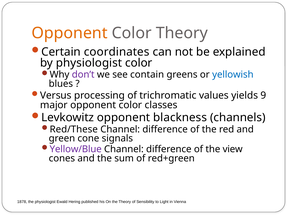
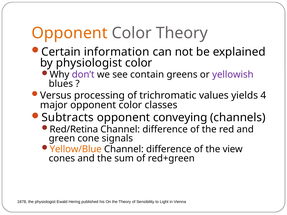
coordinates: coordinates -> information (117, 52)
yellowish colour: blue -> purple (233, 75)
9: 9 -> 4 (263, 96)
Levkowitz: Levkowitz -> Subtracts (68, 118)
blackness: blackness -> conveying (180, 118)
Red/These: Red/These -> Red/Retina (74, 129)
Yellow/Blue colour: purple -> orange (76, 149)
